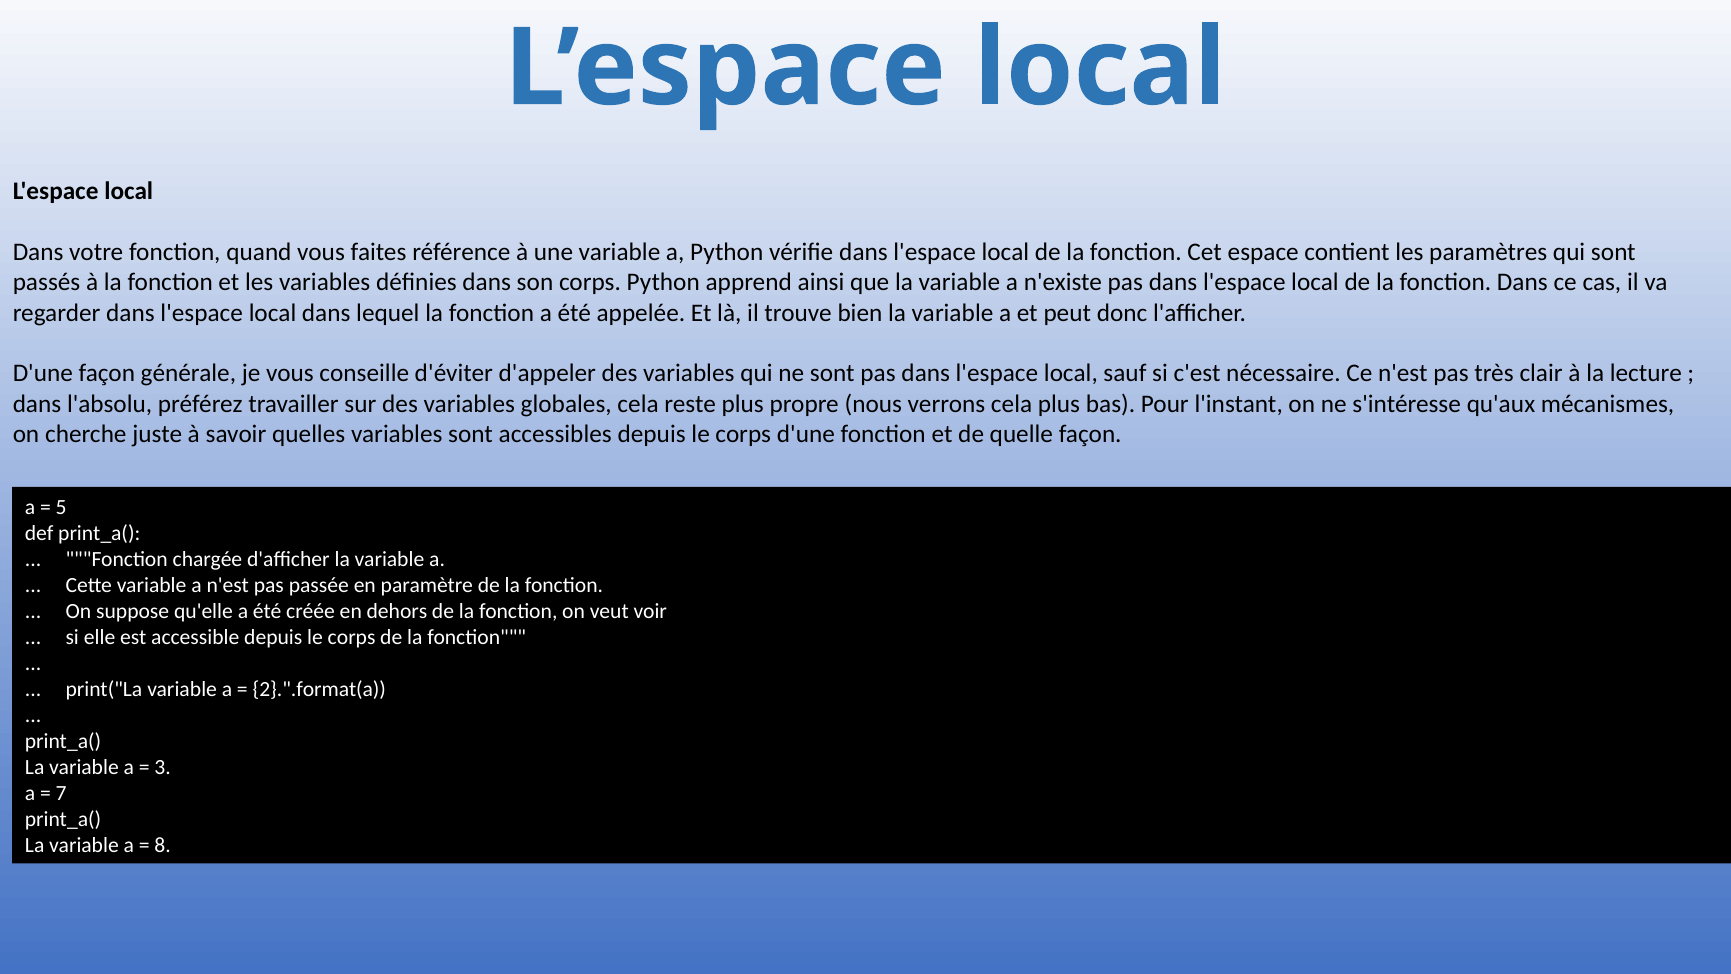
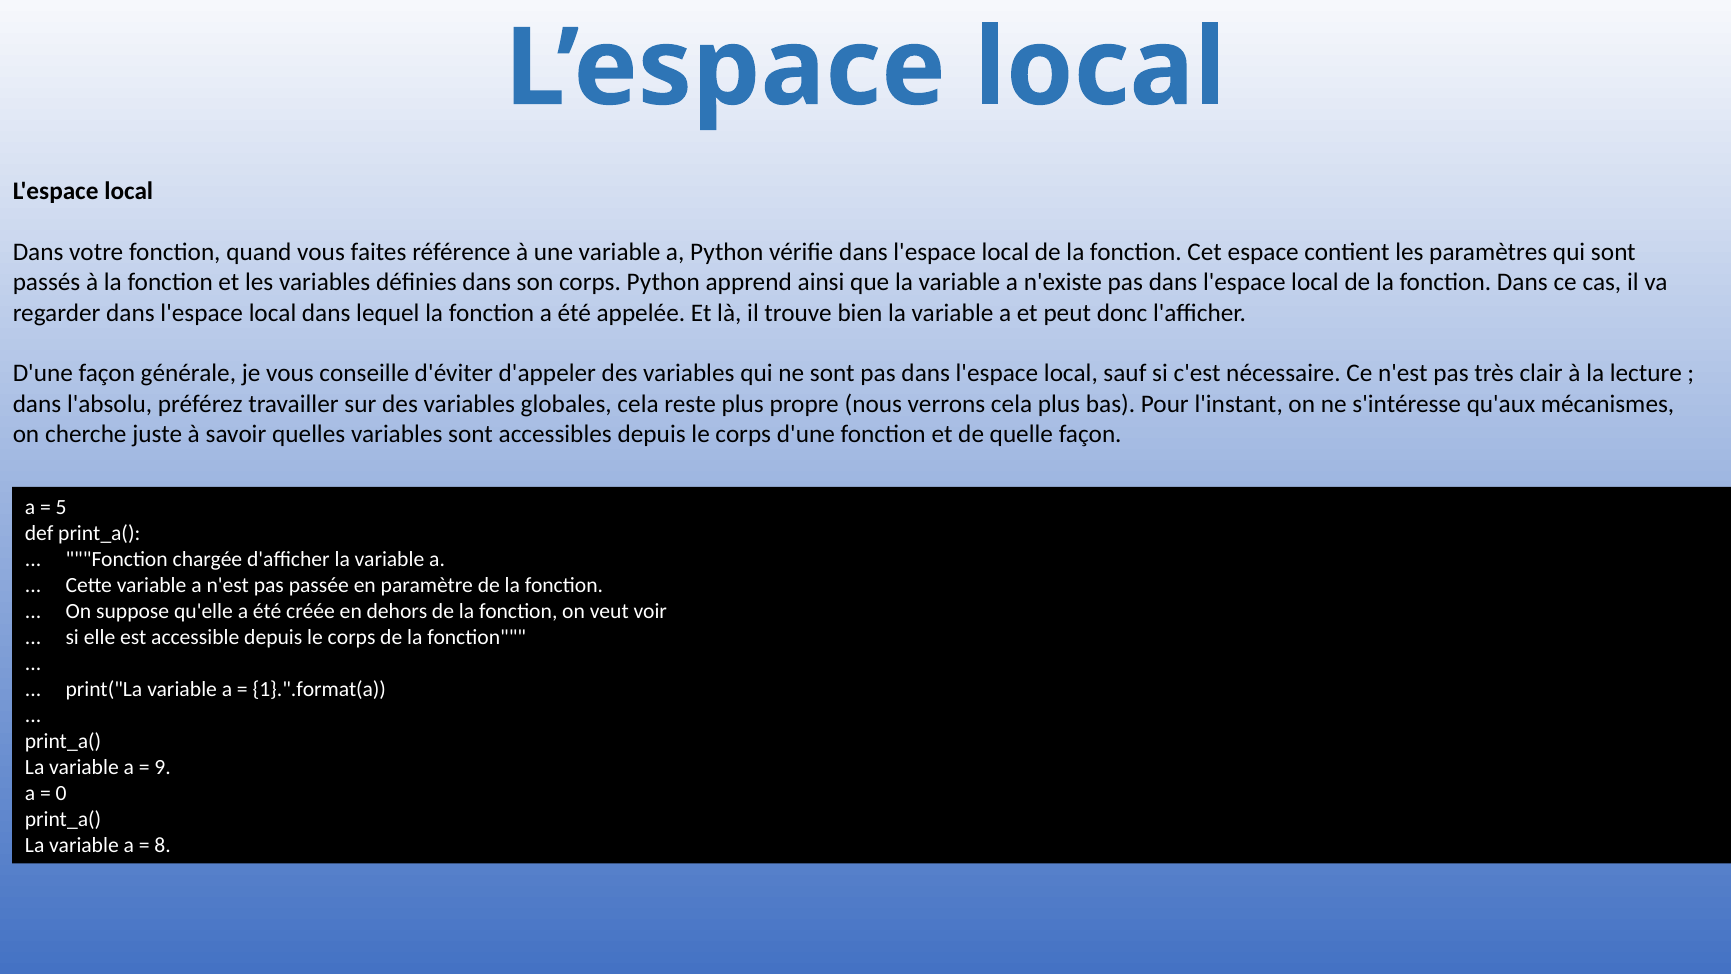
2}.".format(a: 2}.".format(a -> 1}.".format(a (319, 689)
3: 3 -> 9 (163, 767)
7: 7 -> 0 (61, 793)
